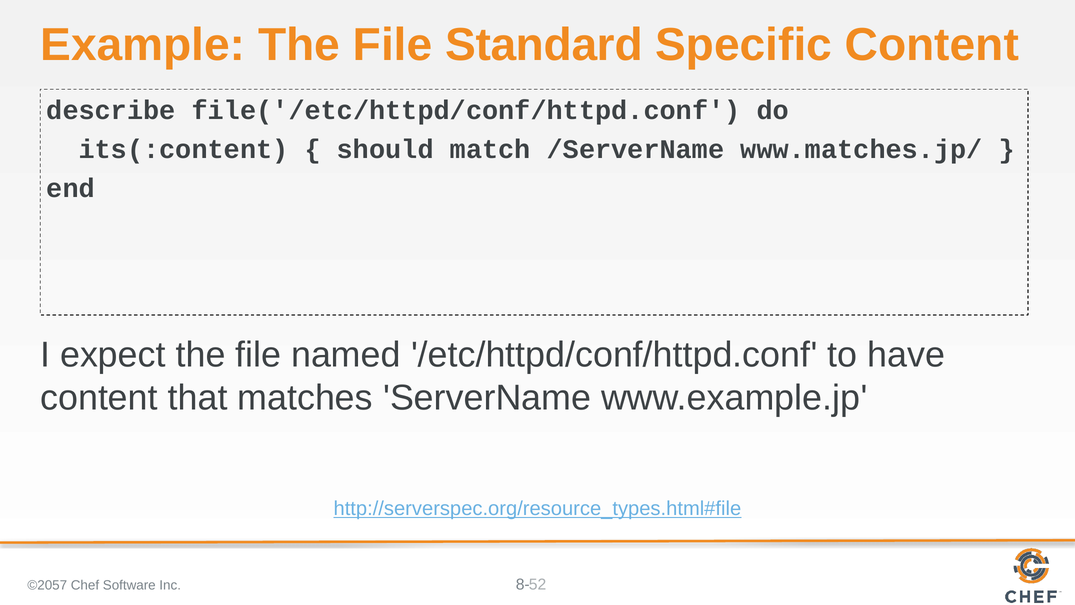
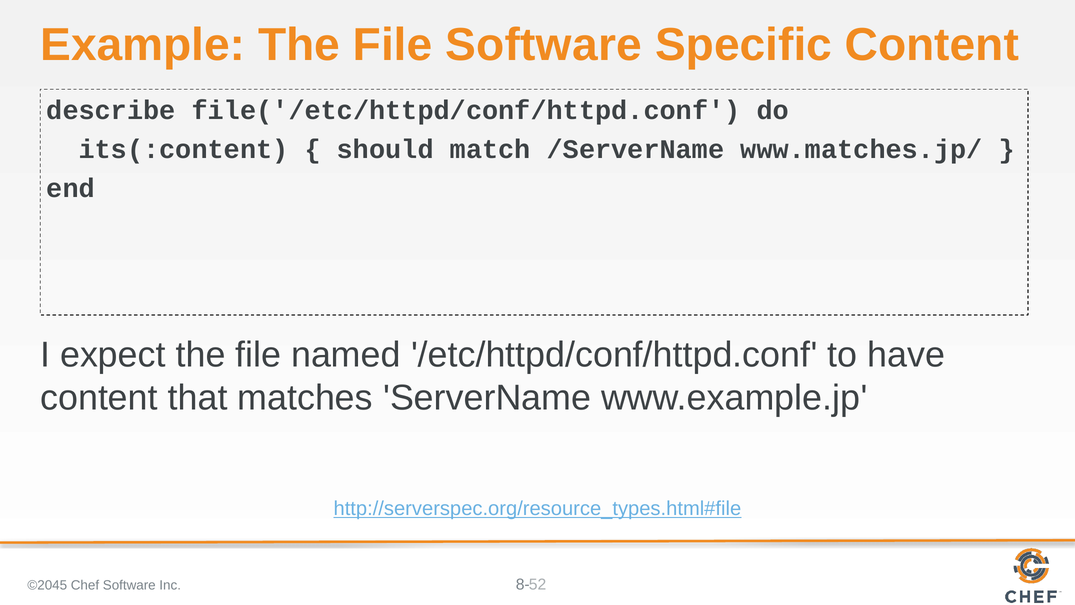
File Standard: Standard -> Software (544, 45)
©2057: ©2057 -> ©2045 (47, 585)
